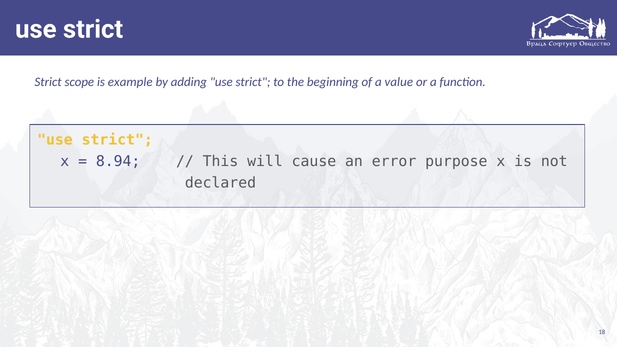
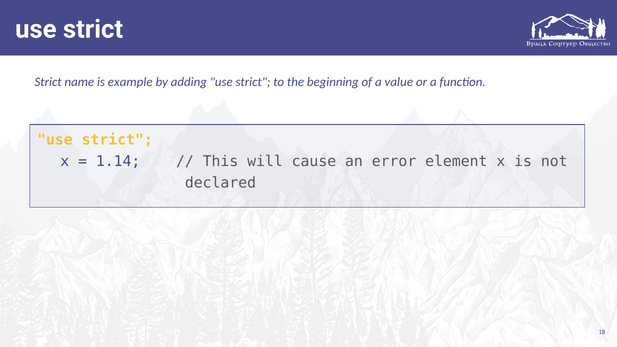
scope: scope -> name (79, 82)
8.94: 8.94 -> 1.14 (118, 162)
purpose: purpose -> element (456, 162)
